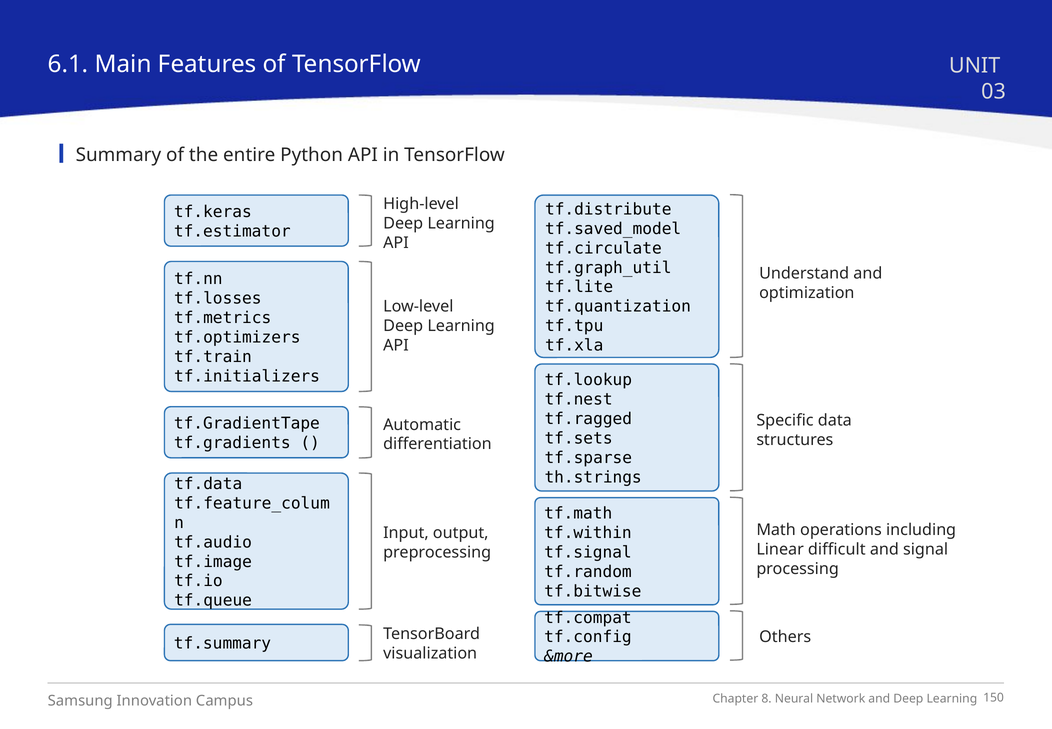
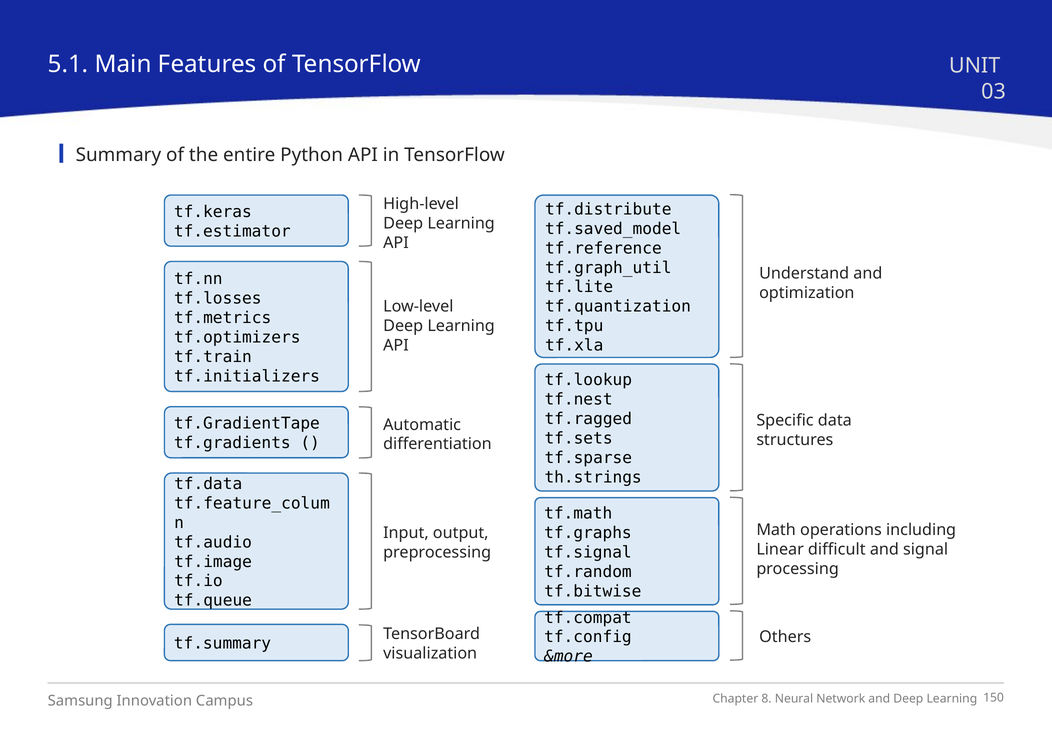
6.1: 6.1 -> 5.1 (68, 64)
tf.circulate: tf.circulate -> tf.reference (603, 248)
tf.within: tf.within -> tf.graphs (588, 533)
